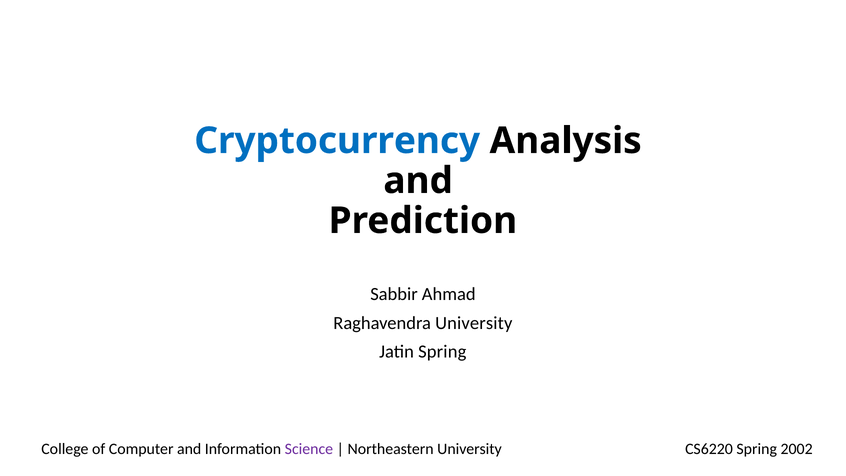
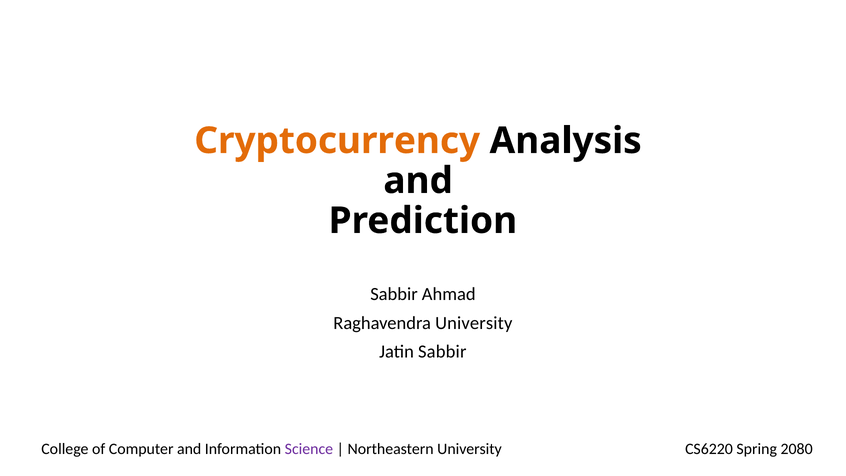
Cryptocurrency colour: blue -> orange (337, 141)
Jatin Spring: Spring -> Sabbir (442, 352)
2002: 2002 -> 2080 (797, 449)
